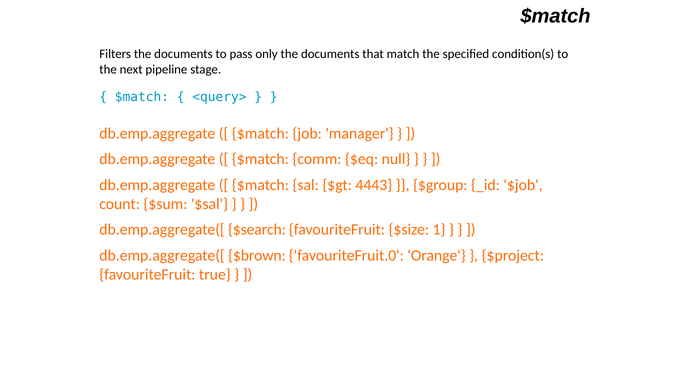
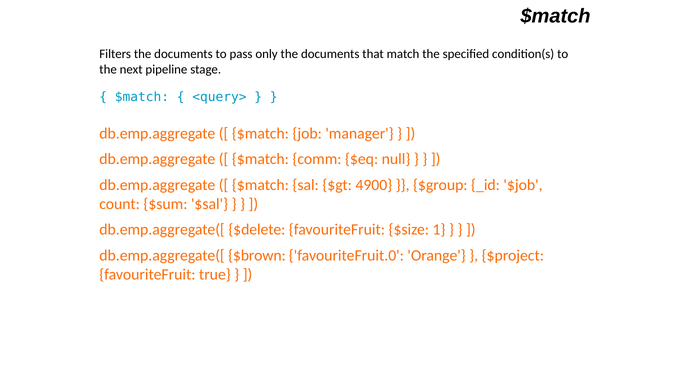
4443: 4443 -> 4900 (374, 185)
$search: $search -> $delete (257, 229)
